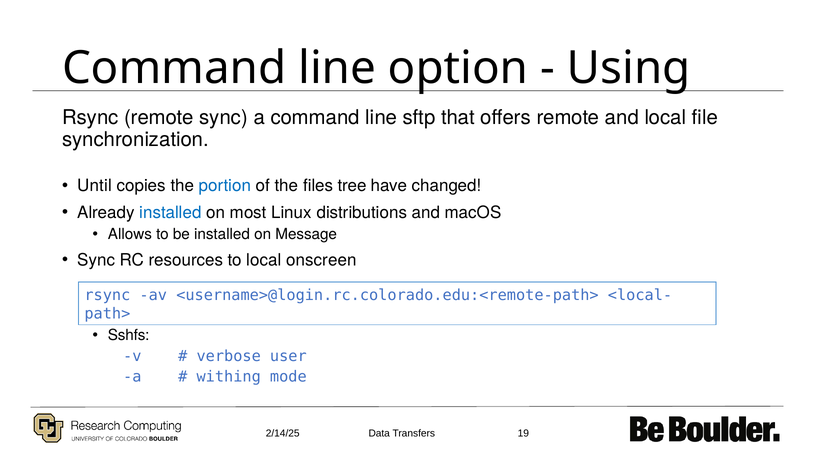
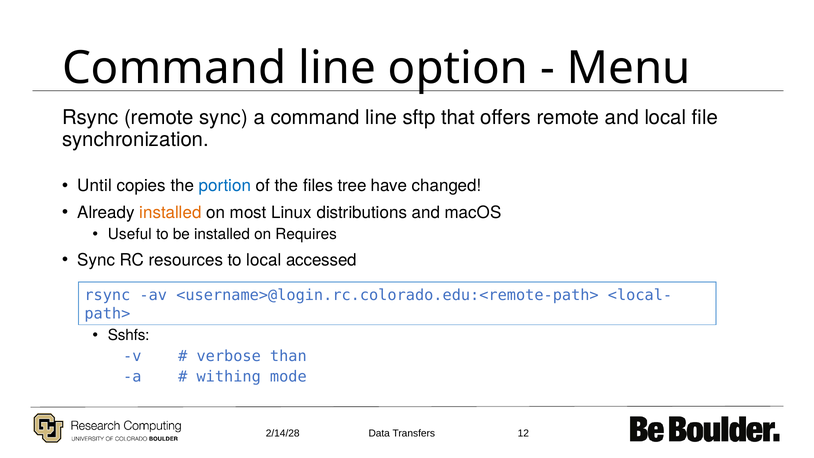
Using: Using -> Menu (629, 68)
installed colour: blue -> orange (170, 212)
Allows: Allows -> Useful (130, 234)
Message: Message -> Requires (306, 234)
onscreen: onscreen -> accessed (321, 260)
user: user -> than (288, 356)
2/14/25: 2/14/25 -> 2/14/28 (283, 433)
19: 19 -> 12 (523, 433)
